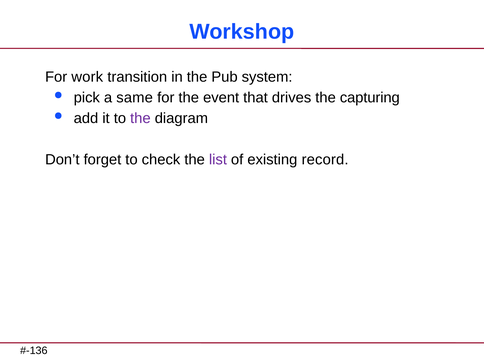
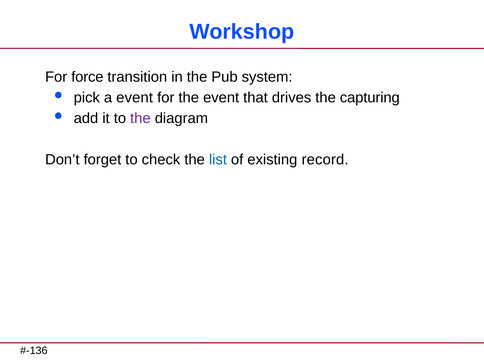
work: work -> force (87, 77)
a same: same -> event (135, 97)
list colour: purple -> blue (218, 160)
